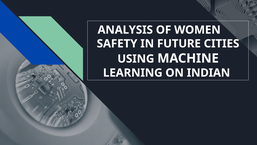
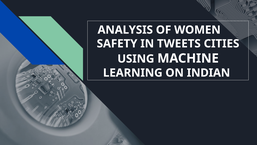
FUTURE: FUTURE -> TWEETS (179, 43)
